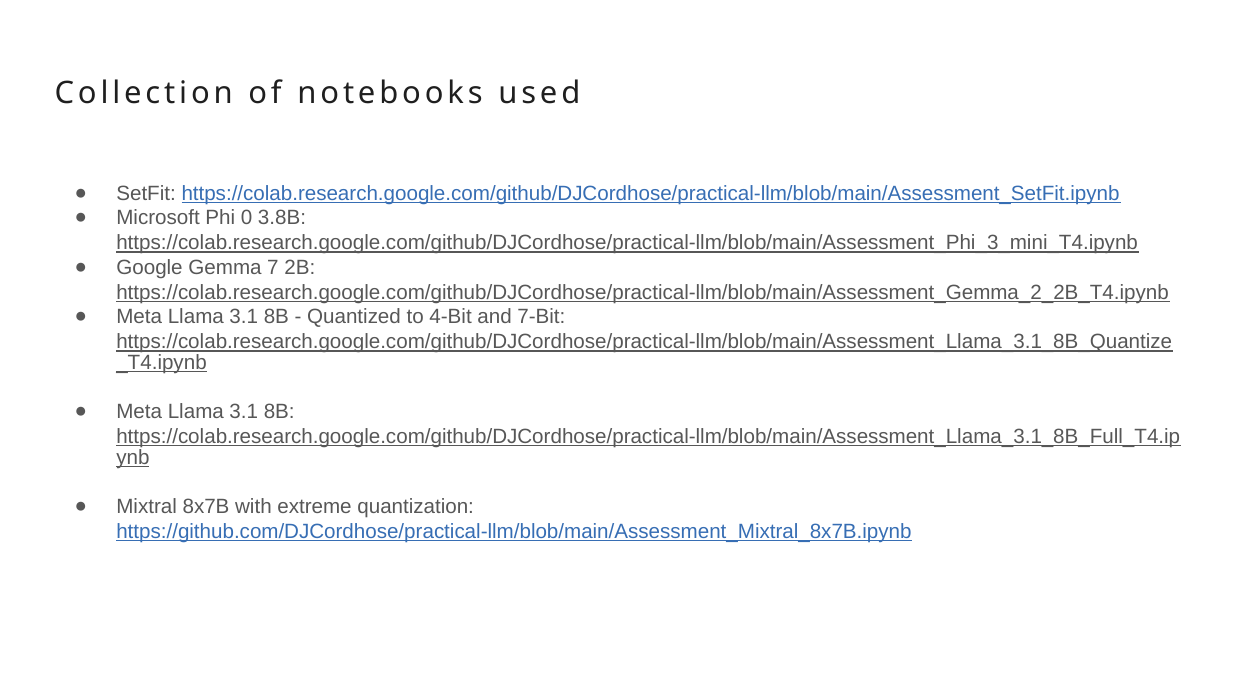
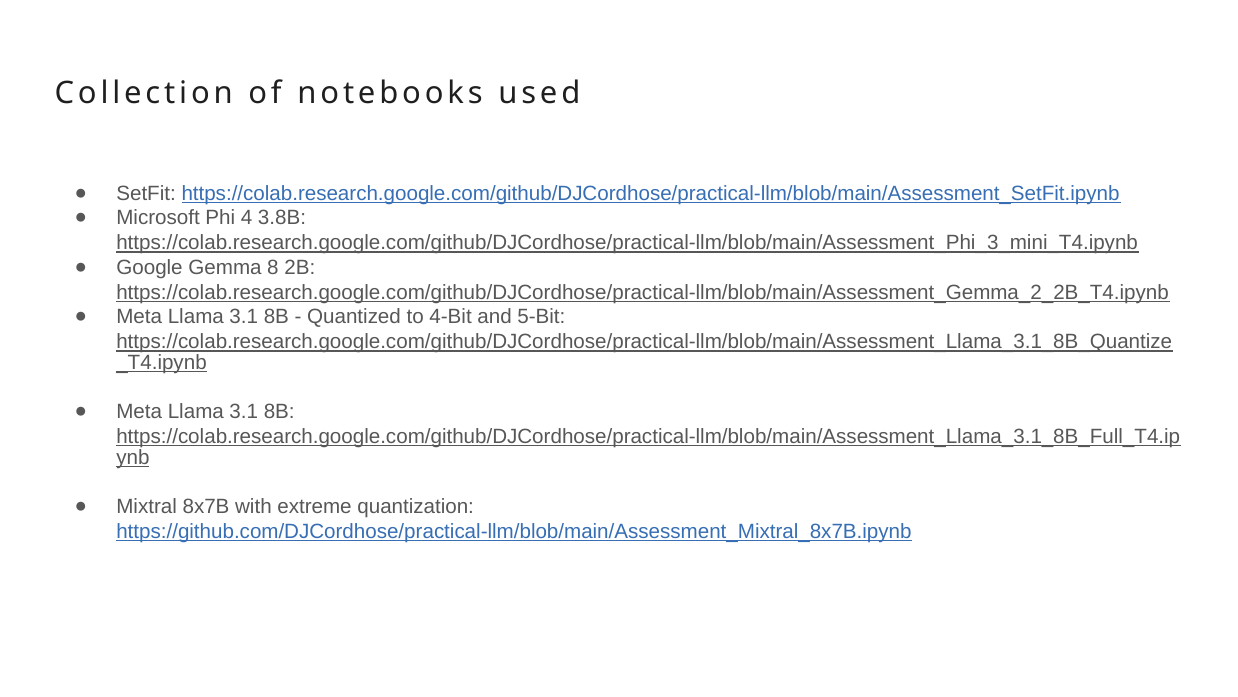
0: 0 -> 4 (247, 218)
7: 7 -> 8 (273, 267)
7-Bit: 7-Bit -> 5-Bit (541, 317)
